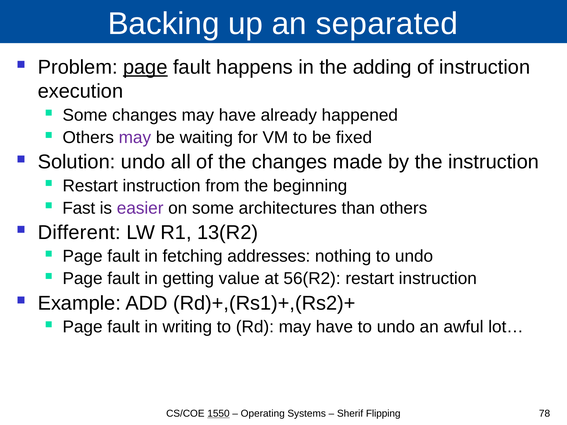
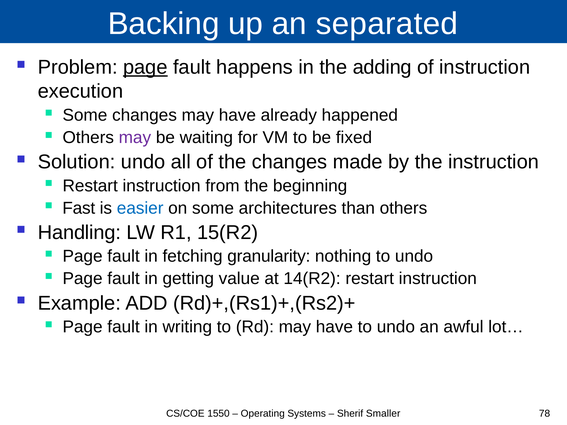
easier colour: purple -> blue (140, 208)
Different: Different -> Handling (79, 233)
13(R2: 13(R2 -> 15(R2 (228, 233)
addresses: addresses -> granularity (269, 256)
56(R2: 56(R2 -> 14(R2 (312, 279)
1550 underline: present -> none (218, 414)
Flipping: Flipping -> Smaller (383, 414)
